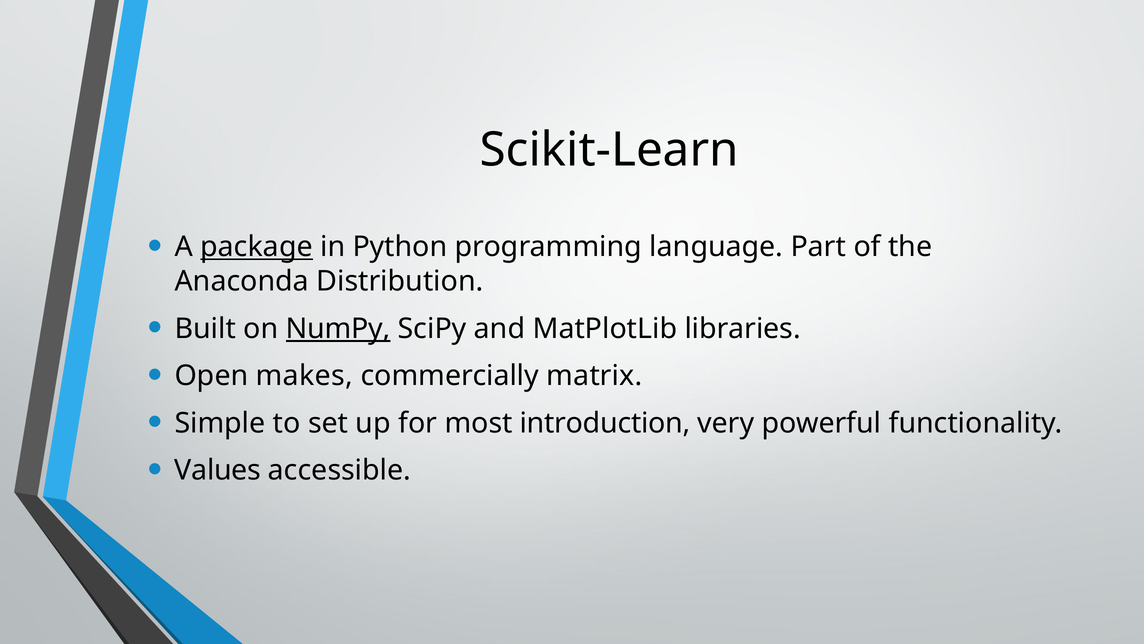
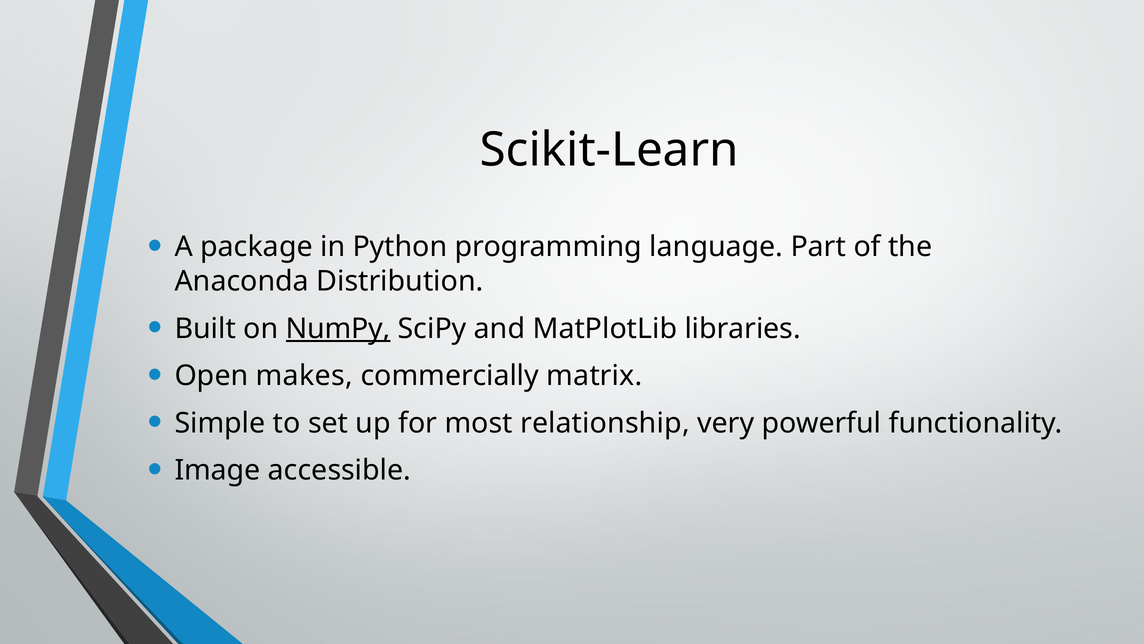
package underline: present -> none (257, 247)
introduction: introduction -> relationship (605, 423)
Values: Values -> Image (218, 470)
